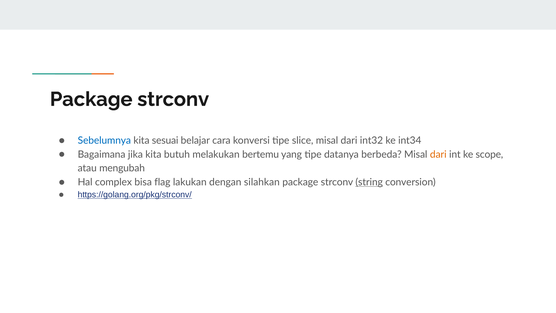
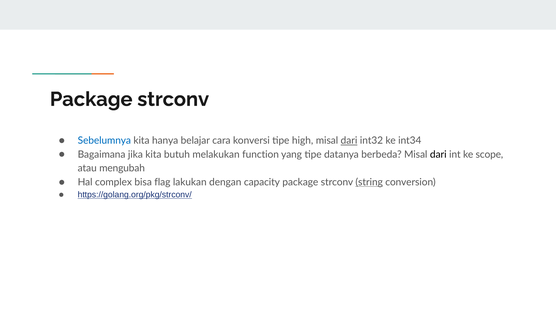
sesuai: sesuai -> hanya (165, 141)
slice: slice -> high (303, 141)
dari underline: none -> present (349, 141)
bertemu: bertemu -> function (261, 154)
dari colour: orange -> black (438, 154)
silahkan: silahkan -> capacity (262, 182)
